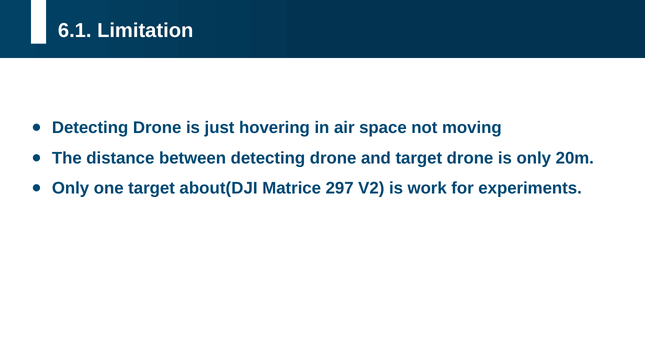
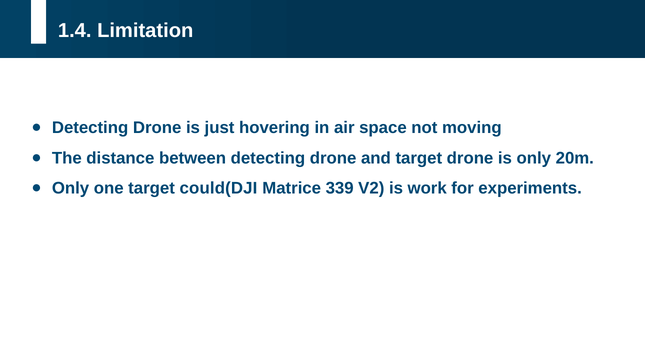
6.1: 6.1 -> 1.4 (75, 30)
about(DJI: about(DJI -> could(DJI (219, 188)
297: 297 -> 339 (340, 188)
